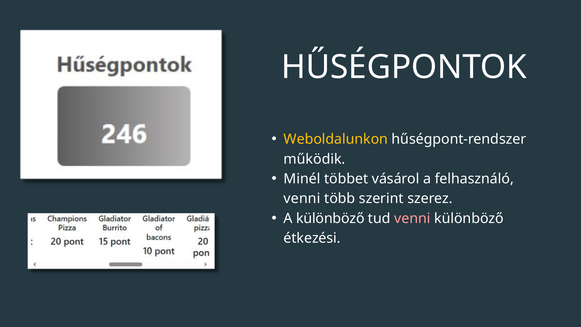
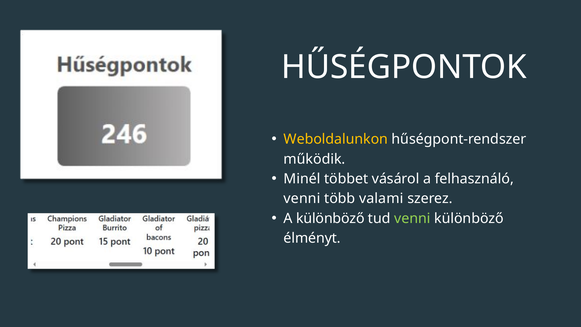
szerint: szerint -> valami (381, 199)
venni colour: pink -> light green (412, 218)
étkezési: étkezési -> élményt (312, 238)
